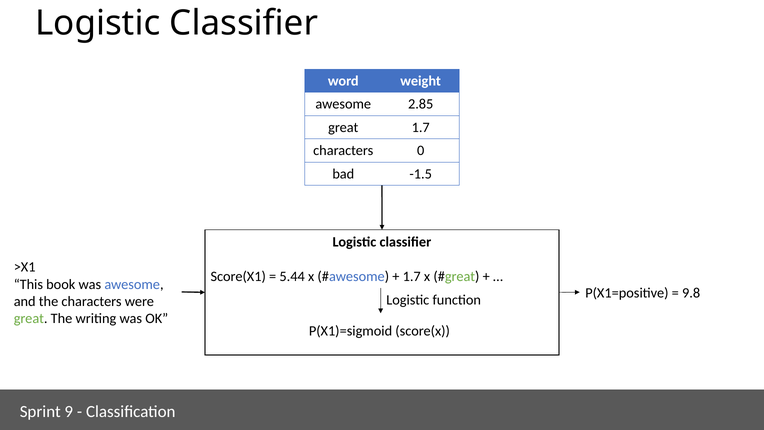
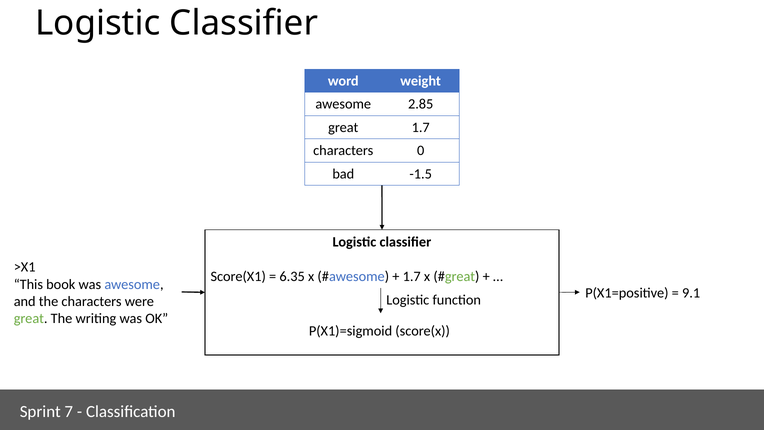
5.44: 5.44 -> 6.35 (292, 276)
9.8: 9.8 -> 9.1 (691, 293)
9: 9 -> 7 (69, 411)
